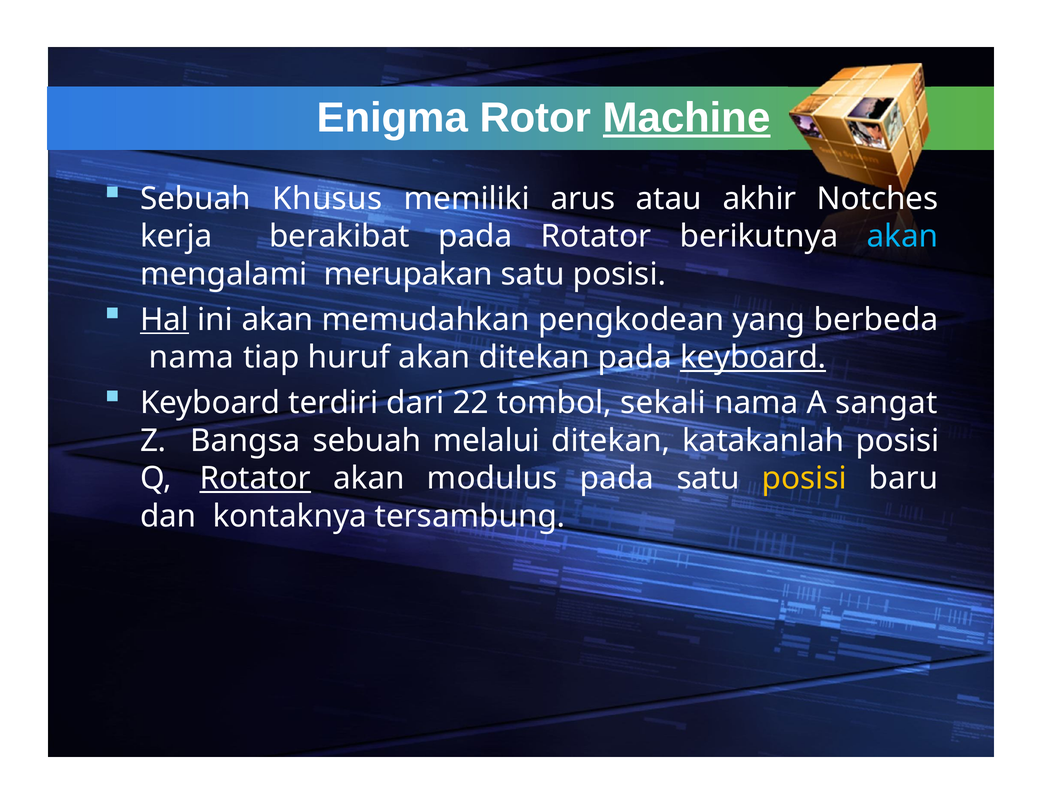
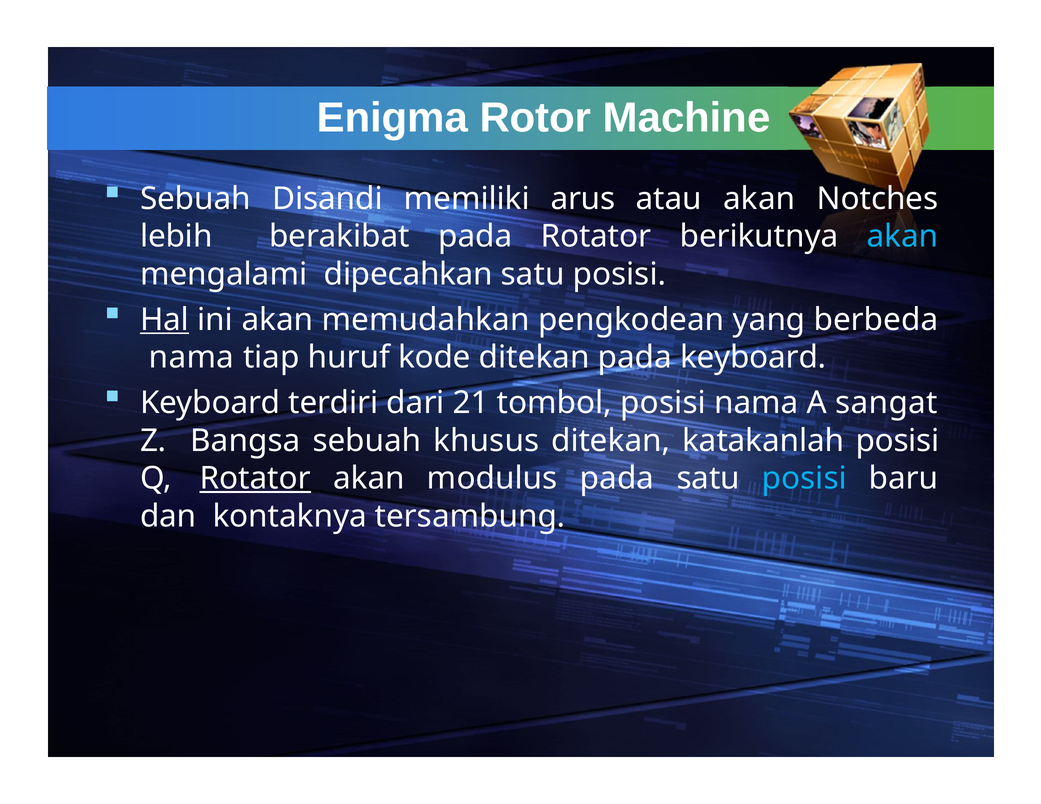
Machine underline: present -> none (687, 118)
Khusus: Khusus -> Disandi (328, 199)
atau akhir: akhir -> akan (759, 199)
kerja: kerja -> lebih (176, 237)
merupakan: merupakan -> dipecahkan (408, 274)
huruf akan: akan -> kode (434, 358)
keyboard underline: present -> none (753, 358)
22: 22 -> 21 (471, 403)
tombol sekali: sekali -> posisi (663, 403)
melalui: melalui -> khusus (486, 441)
posisi colour: yellow -> light blue (804, 479)
